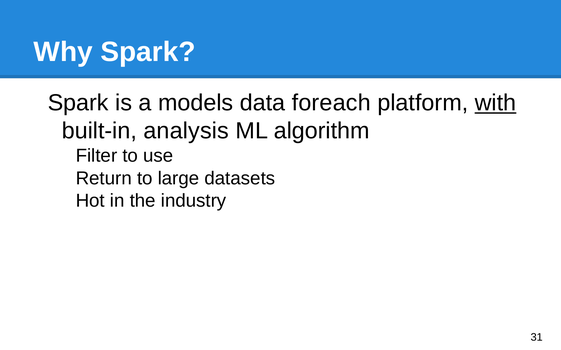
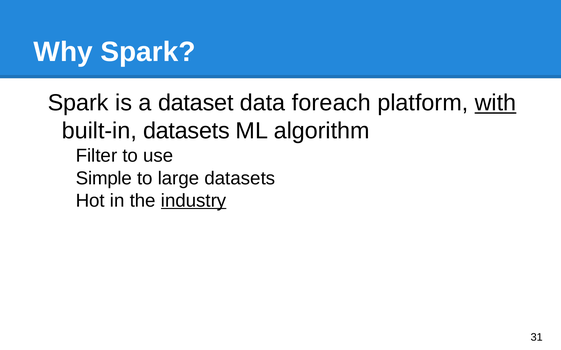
models: models -> dataset (196, 103)
built-in analysis: analysis -> datasets (186, 131)
Return: Return -> Simple (104, 178)
industry underline: none -> present (194, 201)
